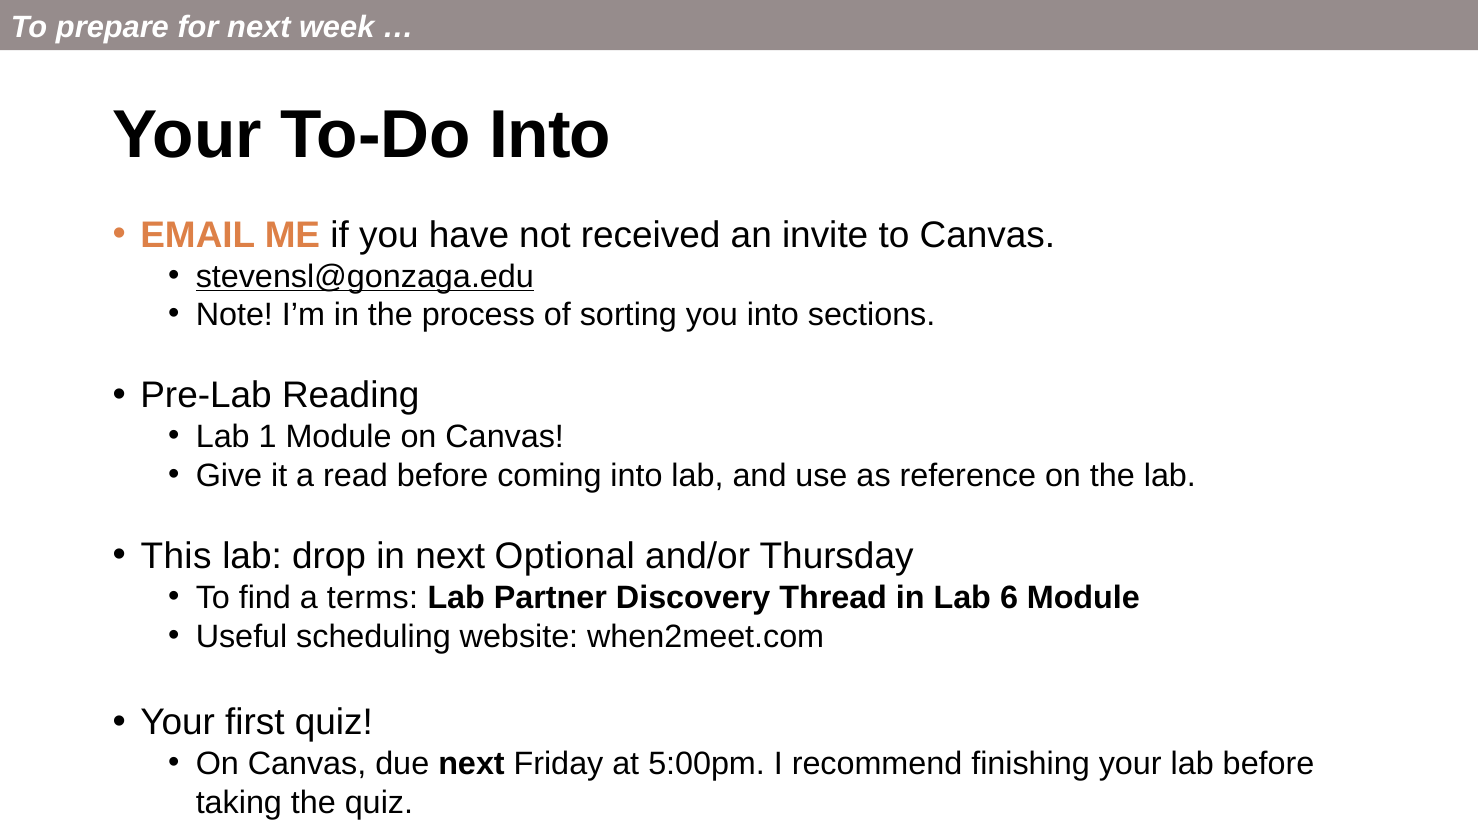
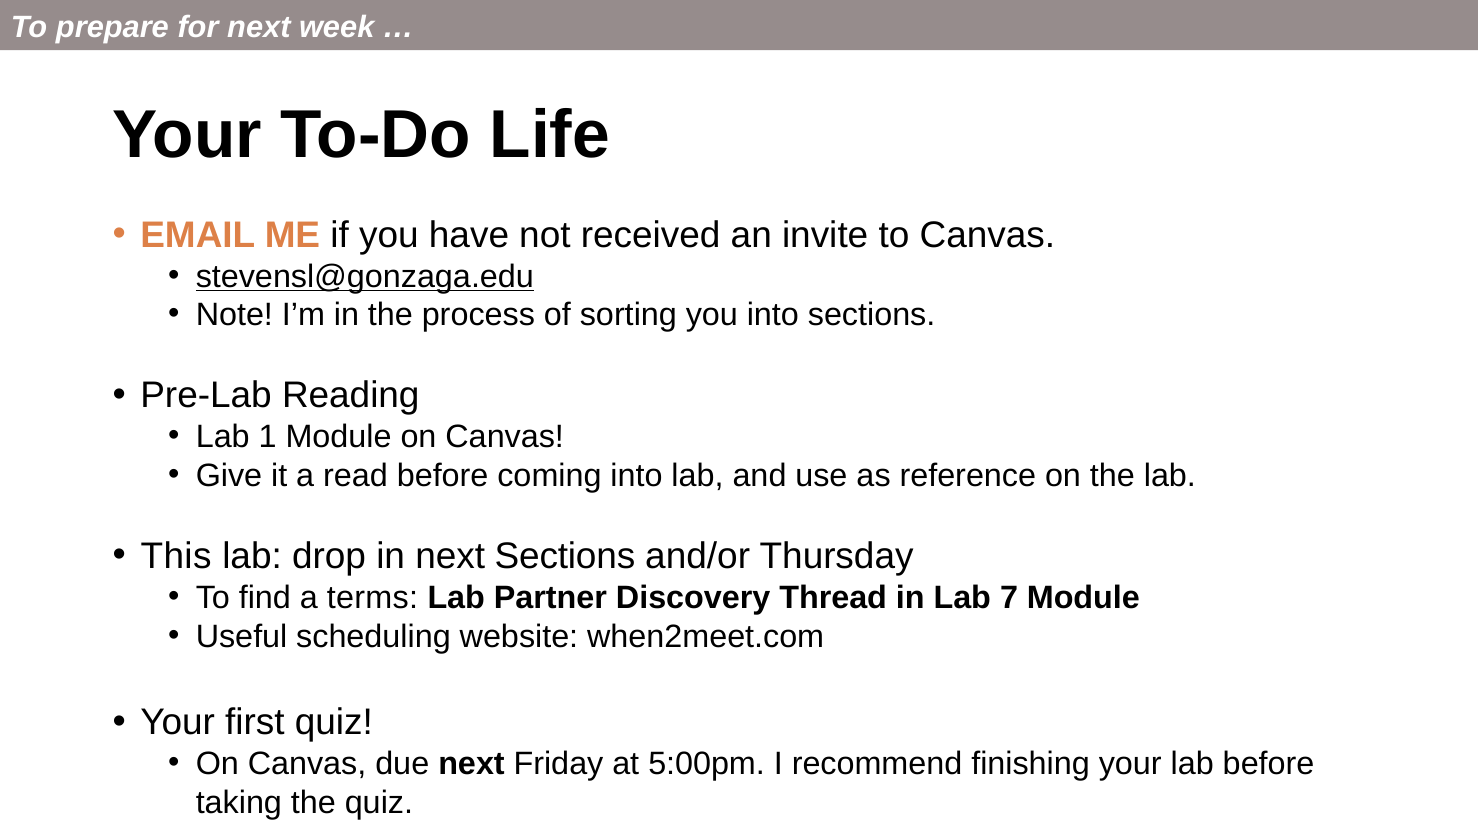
To-Do Into: Into -> Life (550, 135)
next Optional: Optional -> Sections (565, 557)
6: 6 -> 7 (1009, 598)
